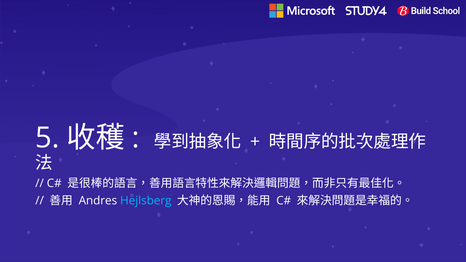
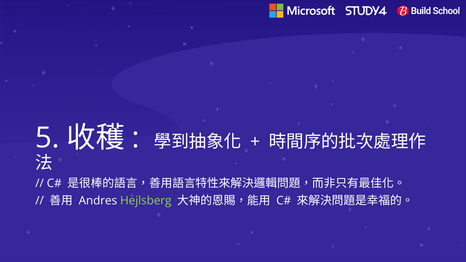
Hejlsberg colour: light blue -> light green (146, 201)
